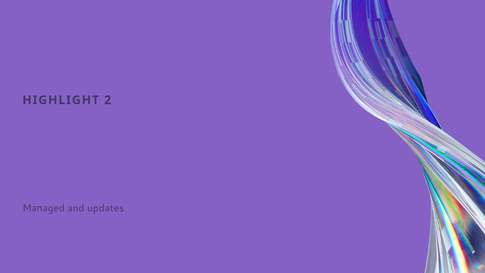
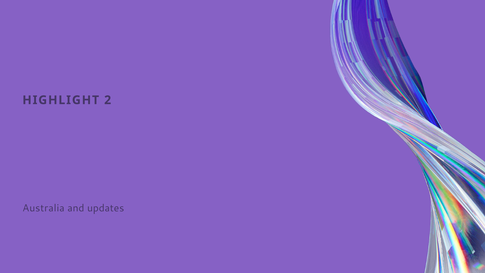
Managed: Managed -> Australia (43, 208)
